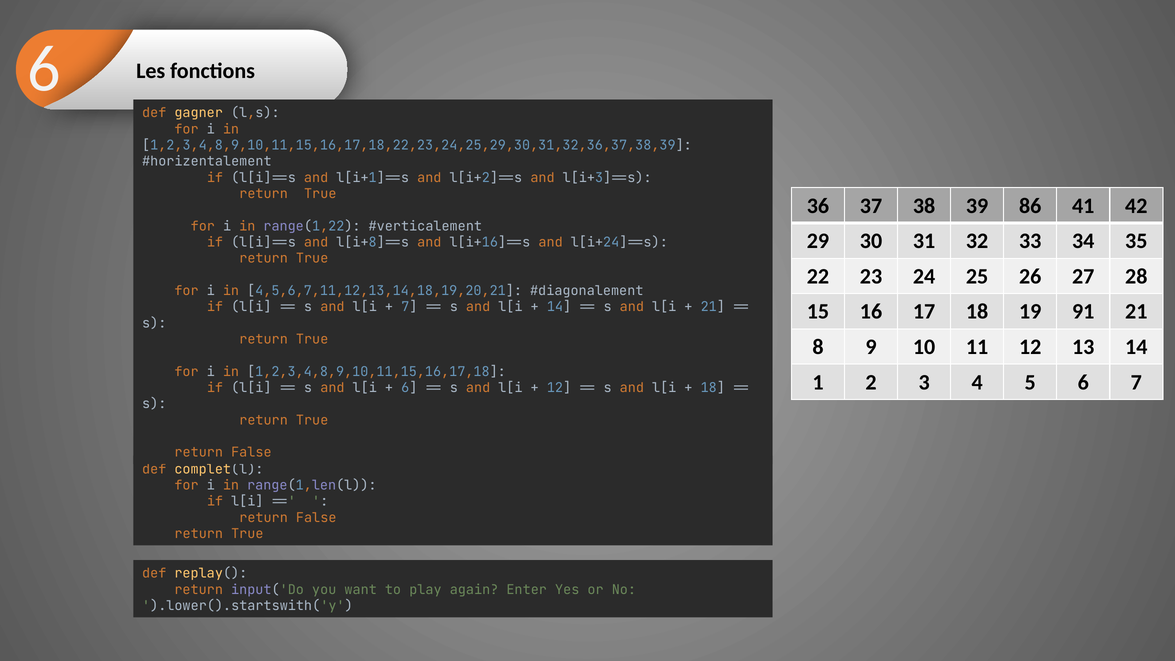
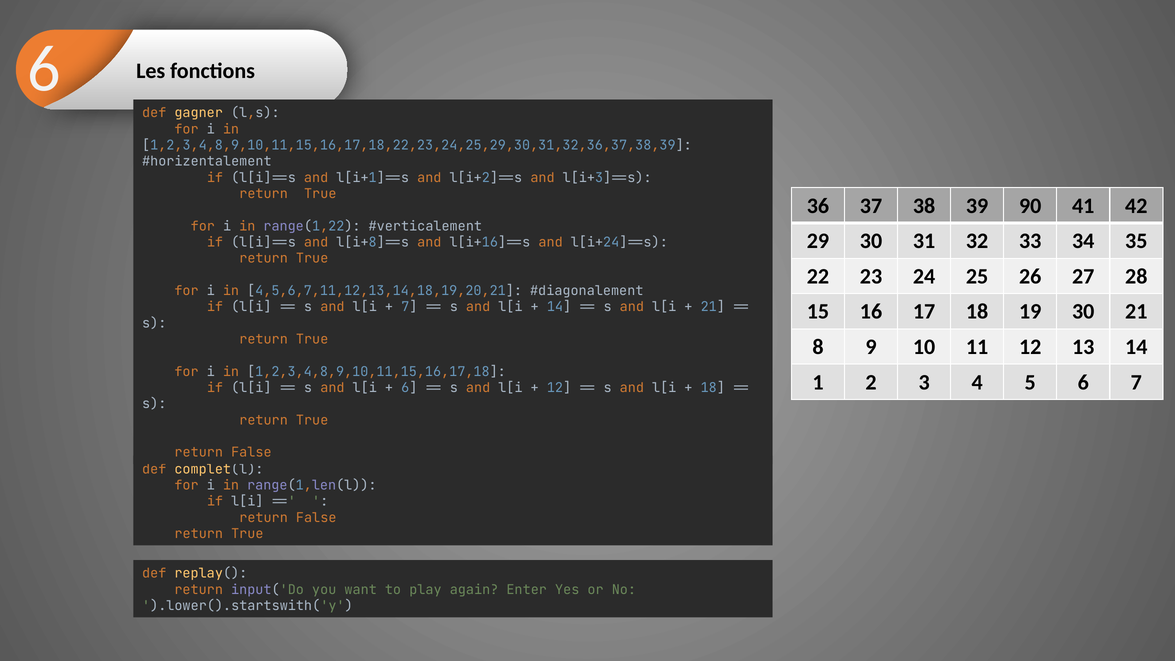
86: 86 -> 90 (1030, 206)
19 91: 91 -> 30 (1083, 312)
